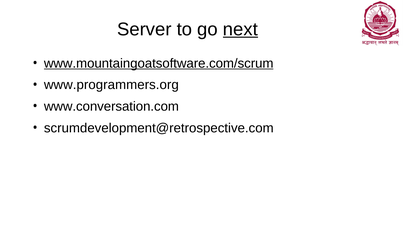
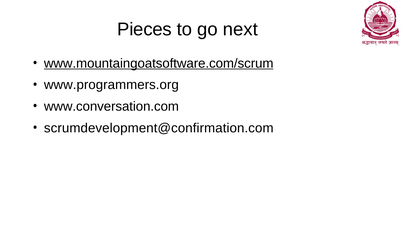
Server: Server -> Pieces (145, 29)
next underline: present -> none (240, 29)
scrumdevelopment@retrospective.com: scrumdevelopment@retrospective.com -> scrumdevelopment@confirmation.com (159, 128)
